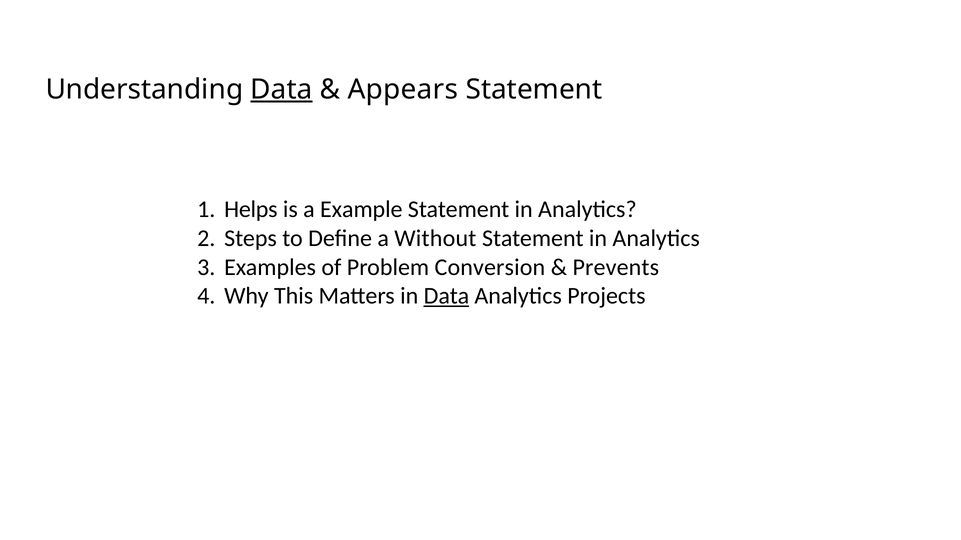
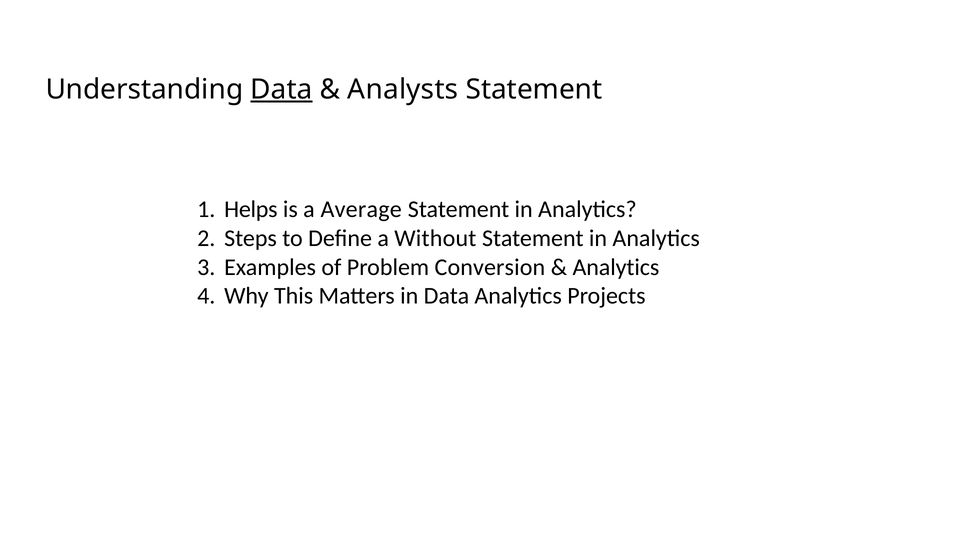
Appears: Appears -> Analysts (403, 90)
Example: Example -> Average (361, 210)
Prevents: Prevents -> Analytics (616, 267)
Data underline: present -> none (446, 296)
